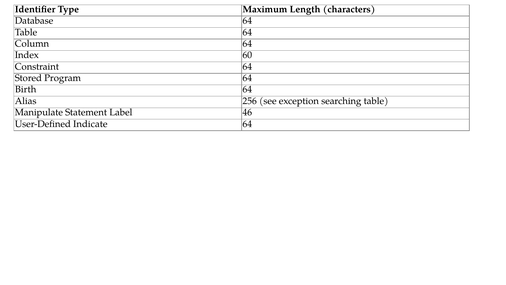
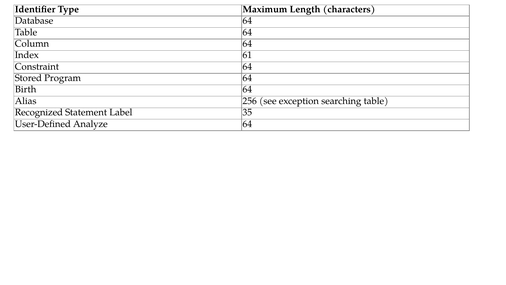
60: 60 -> 61 (247, 55)
Manipulate: Manipulate -> Recognized (39, 112)
46: 46 -> 35 (247, 112)
Indicate: Indicate -> Analyze (90, 124)
